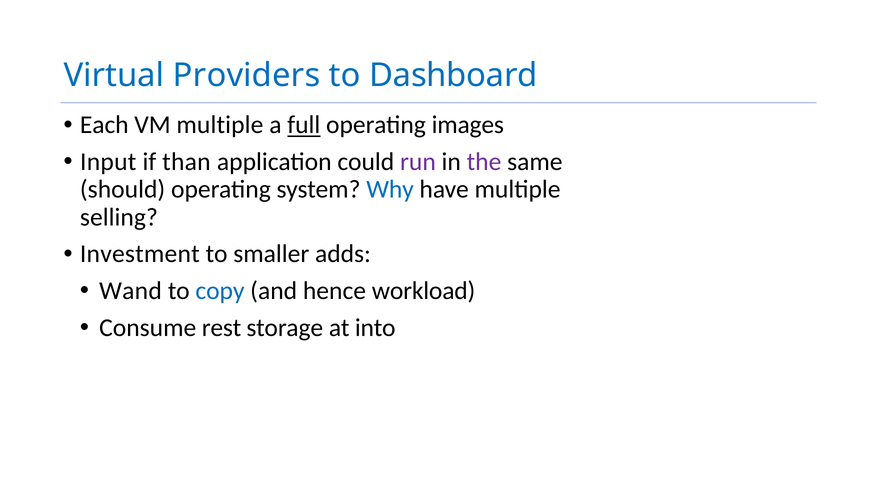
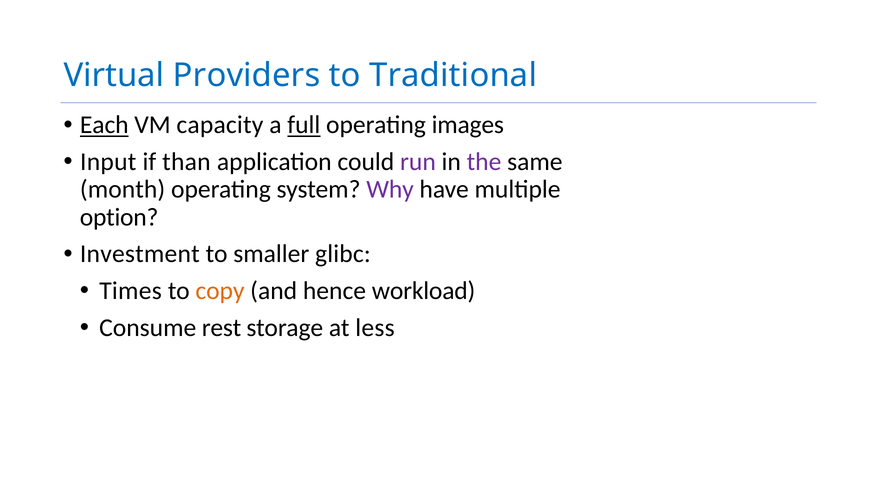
Dashboard: Dashboard -> Traditional (453, 75)
Each underline: none -> present (104, 125)
VM multiple: multiple -> capacity (220, 125)
should: should -> month (123, 189)
Why colour: blue -> purple (390, 189)
selling: selling -> option (119, 217)
adds: adds -> glibc (343, 254)
Wand: Wand -> Times (131, 290)
copy colour: blue -> orange (220, 290)
into: into -> less (375, 327)
